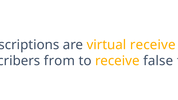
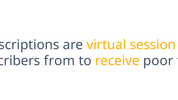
virtual receive: receive -> session (153, 45)
false: false -> poor (158, 61)
